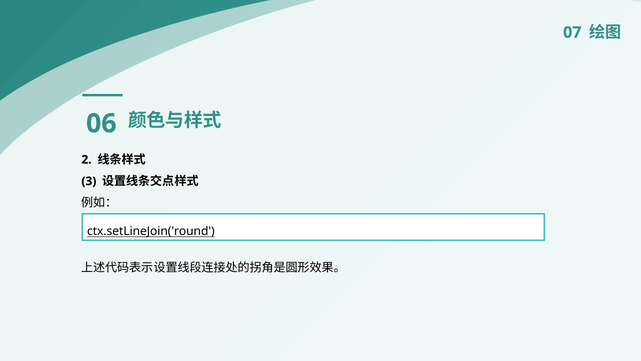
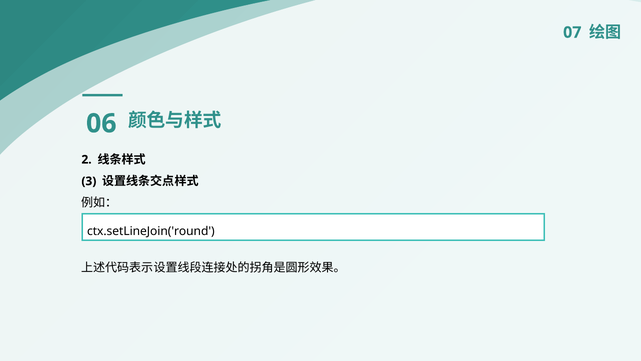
ctx.setLineJoin('round underline: present -> none (151, 231)
